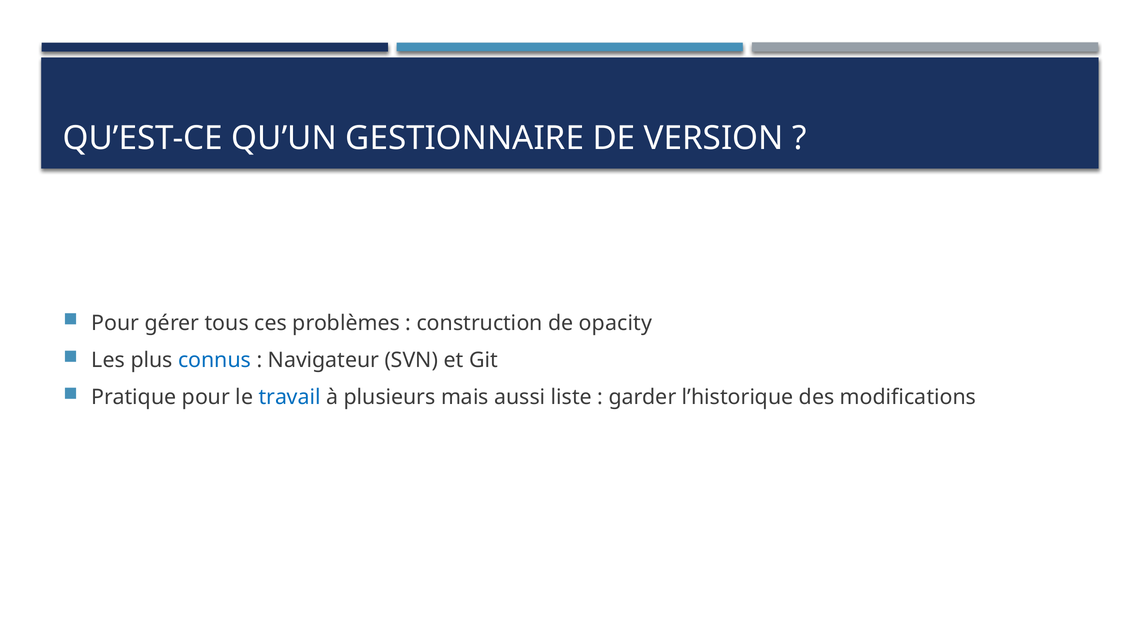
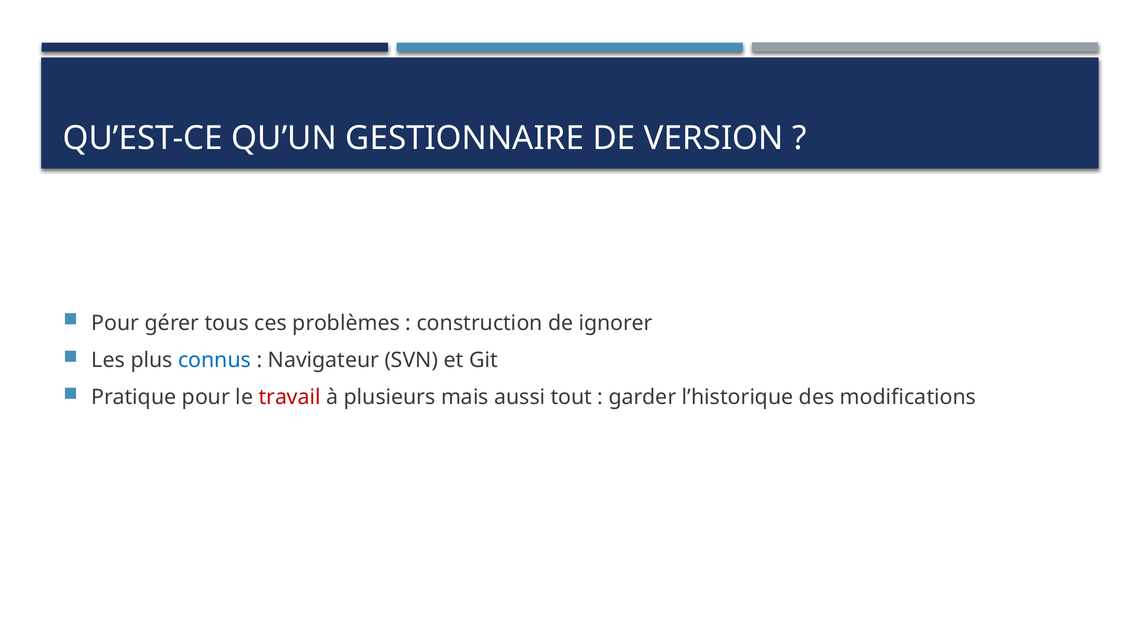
opacity: opacity -> ignorer (616, 323)
travail colour: blue -> red (290, 398)
liste: liste -> tout (571, 398)
